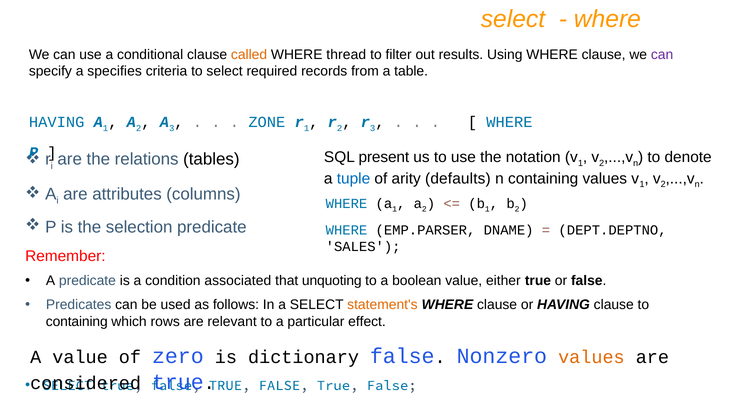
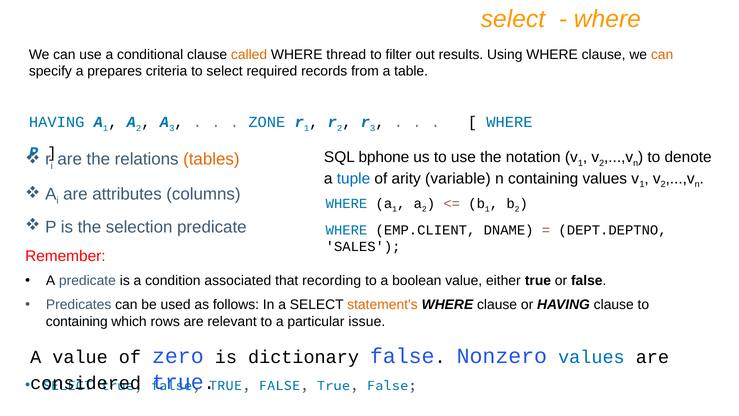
can colour: purple -> orange (662, 55)
specifies: specifies -> prepares (115, 71)
present: present -> bphone (384, 157)
tables colour: black -> orange (211, 159)
defaults: defaults -> variable (458, 178)
EMP.PARSER: EMP.PARSER -> EMP.CLIENT (425, 230)
unquoting: unquoting -> recording (332, 281)
effect: effect -> issue (367, 321)
values colour: orange -> blue (591, 357)
